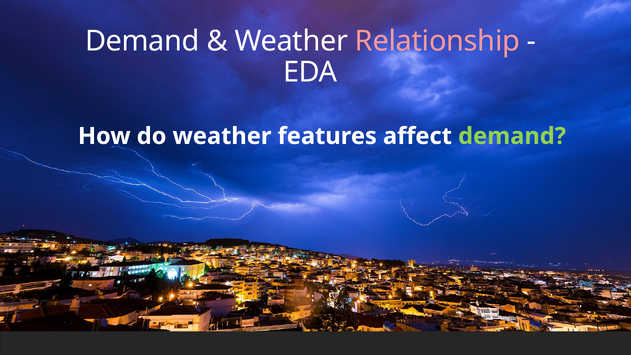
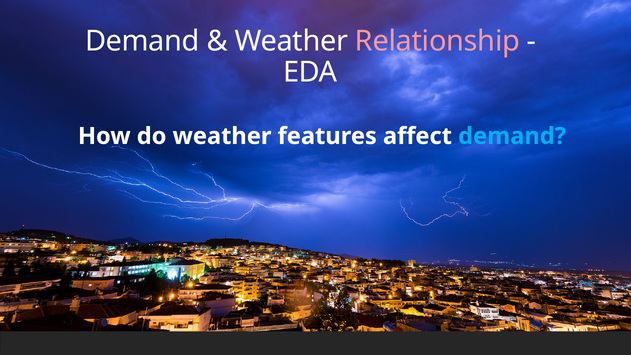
demand colour: light green -> light blue (512, 136)
